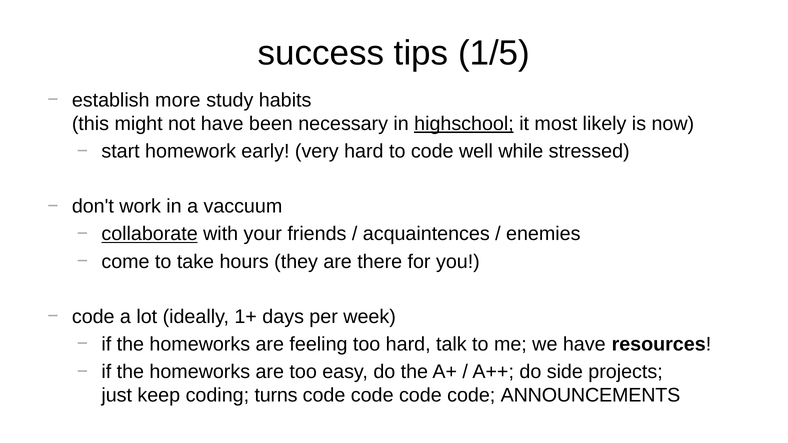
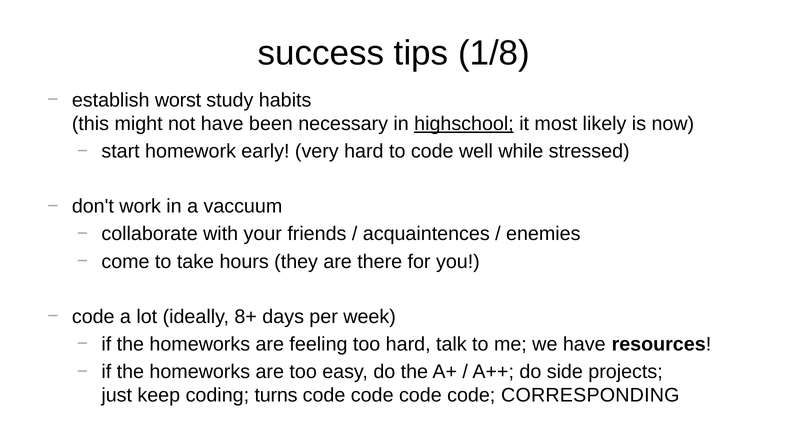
1/5: 1/5 -> 1/8 (494, 53)
more: more -> worst (178, 100)
collaborate underline: present -> none (150, 234)
1+: 1+ -> 8+ (246, 317)
ANNOUNCEMENTS: ANNOUNCEMENTS -> CORRESPONDING (590, 396)
